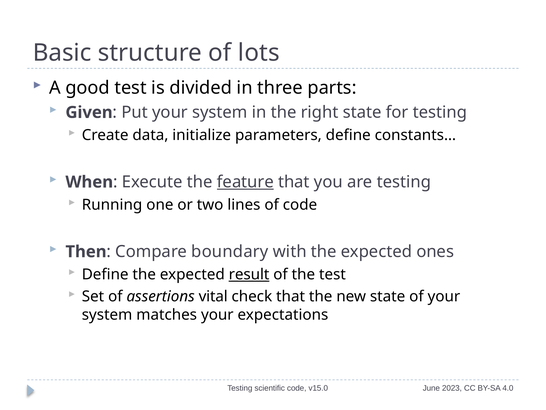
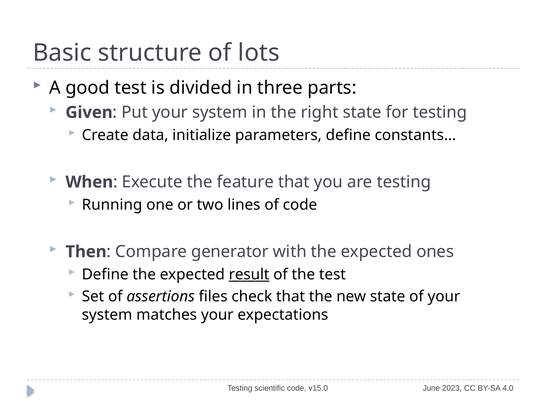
feature underline: present -> none (245, 182)
boundary: boundary -> generator (230, 251)
vital: vital -> files (213, 296)
